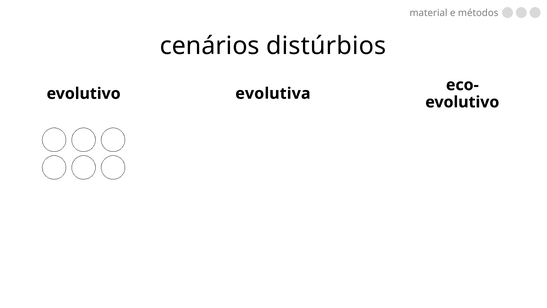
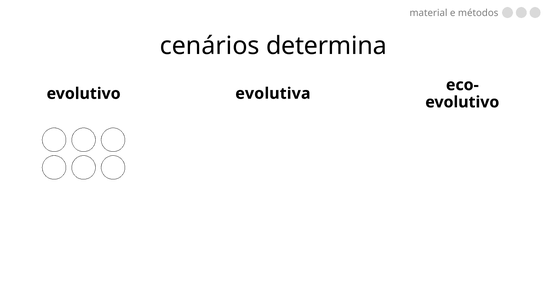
distúrbios: distúrbios -> determina (326, 46)
